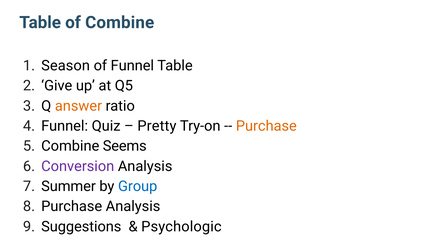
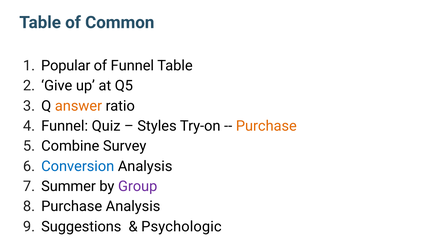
of Combine: Combine -> Common (120, 23)
Season: Season -> Popular (66, 66)
Pretty: Pretty -> Styles (157, 126)
Seems: Seems -> Survey (125, 146)
Conversion colour: purple -> blue (78, 167)
Group colour: blue -> purple (138, 187)
